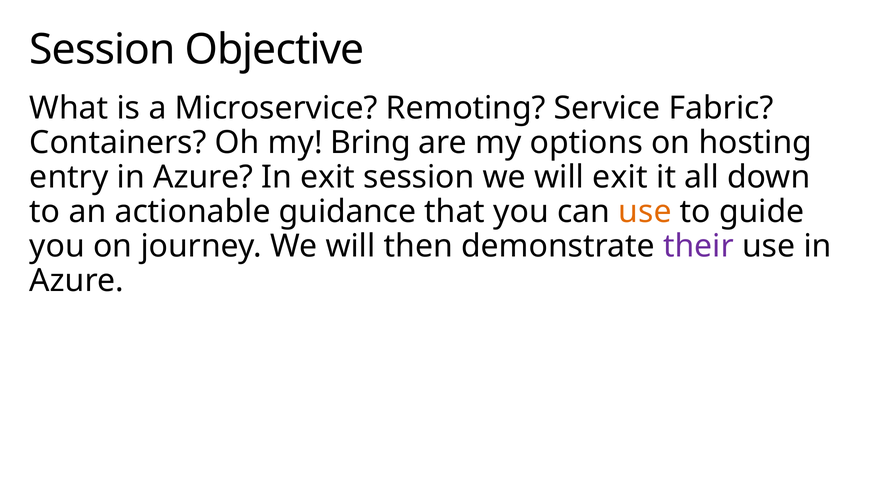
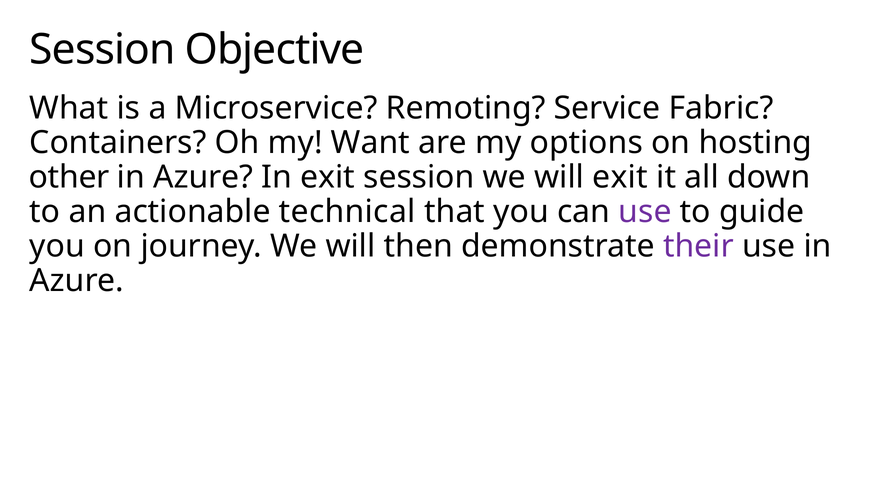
Bring: Bring -> Want (370, 143)
entry: entry -> other (69, 177)
guidance: guidance -> technical (347, 212)
use colour: orange -> purple (645, 212)
